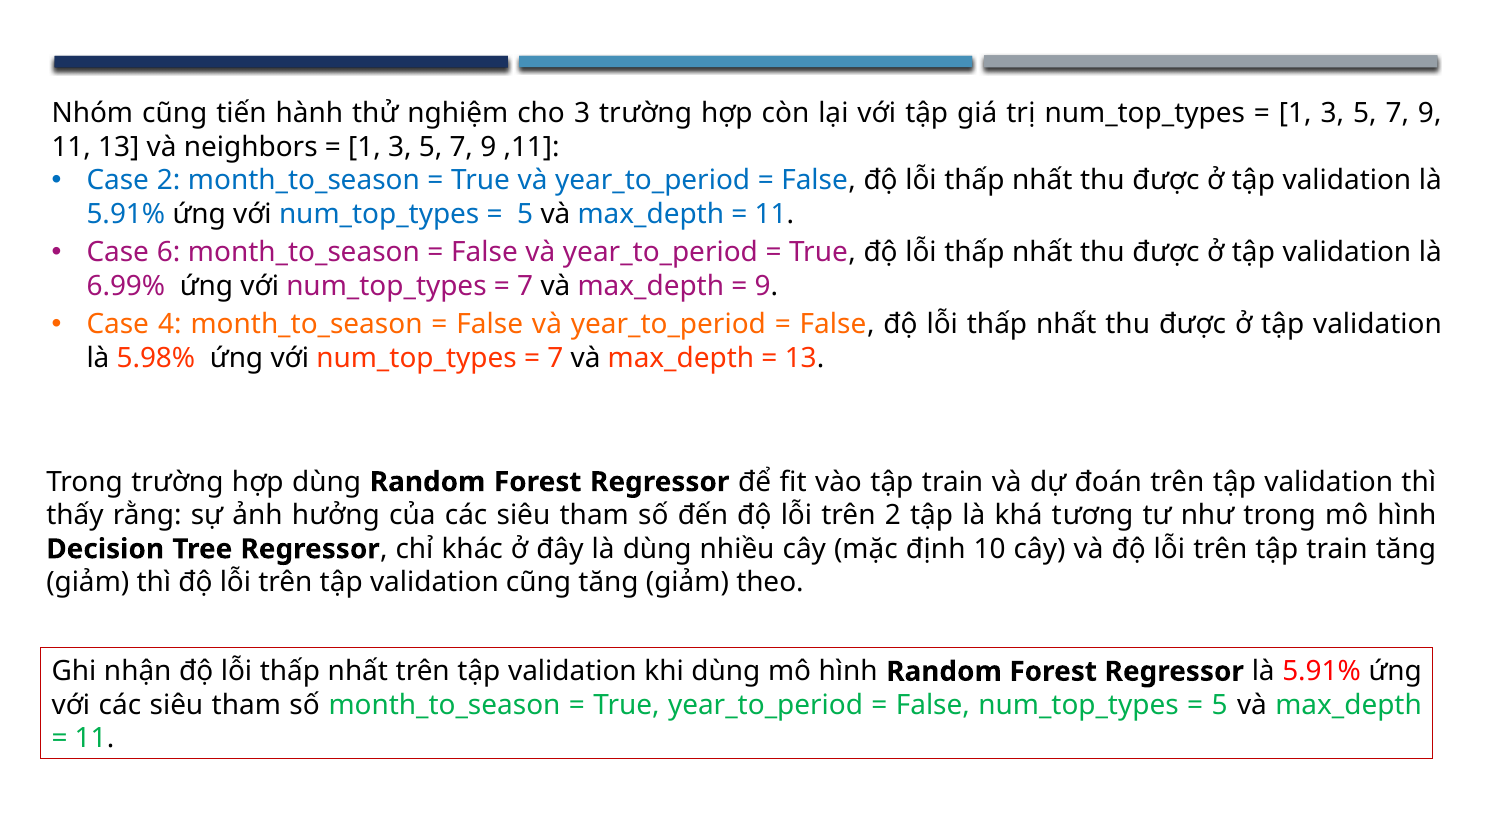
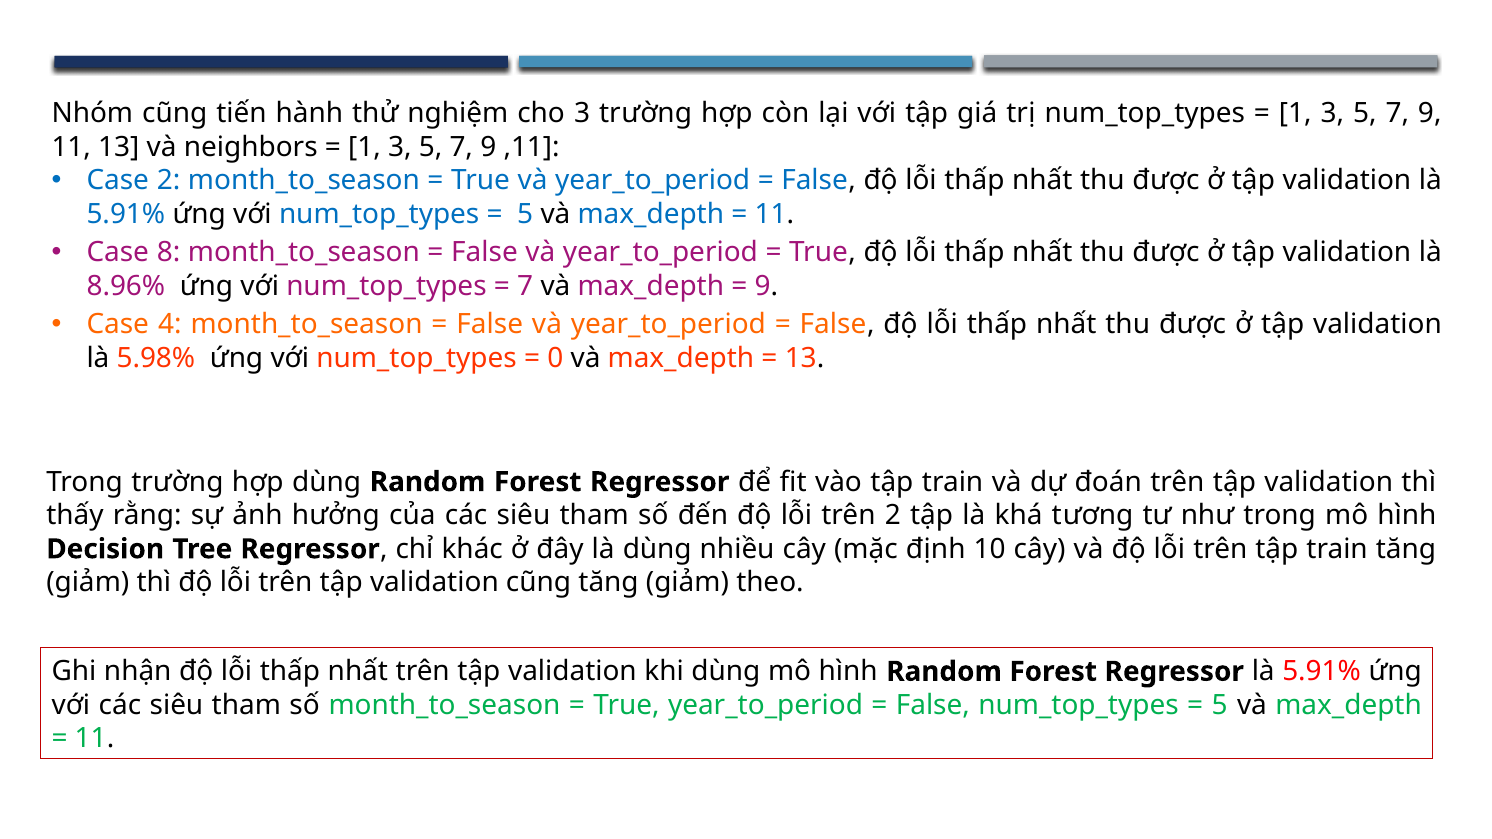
6: 6 -> 8 (169, 253)
6.99%: 6.99% -> 8.96% (126, 286)
7: 7 -> 0 (555, 358)
